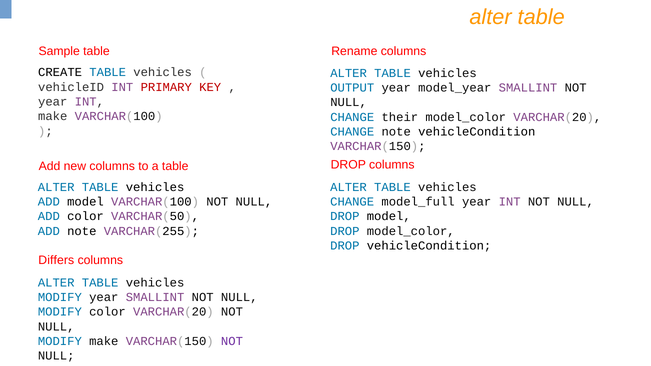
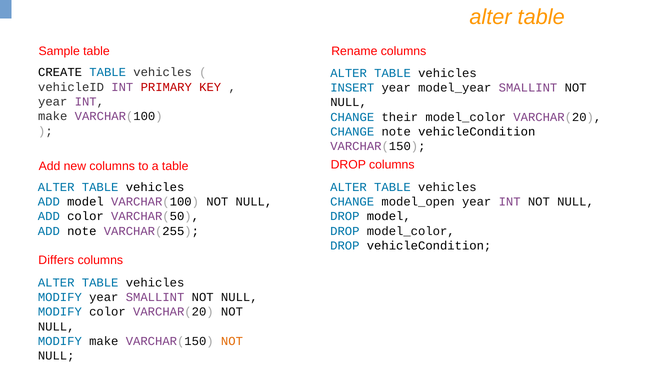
OUTPUT: OUTPUT -> INSERT (352, 88)
model_full: model_full -> model_open (418, 202)
NOT colour: purple -> orange (232, 341)
